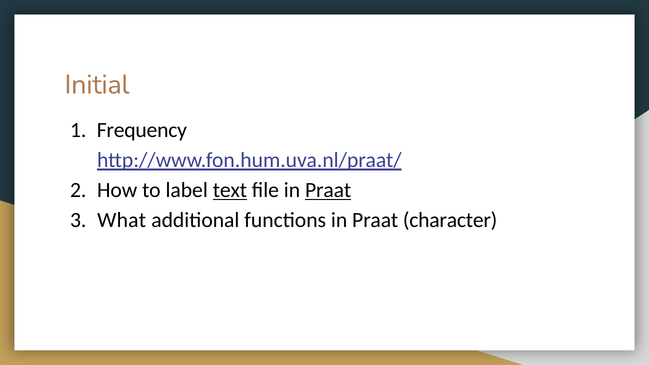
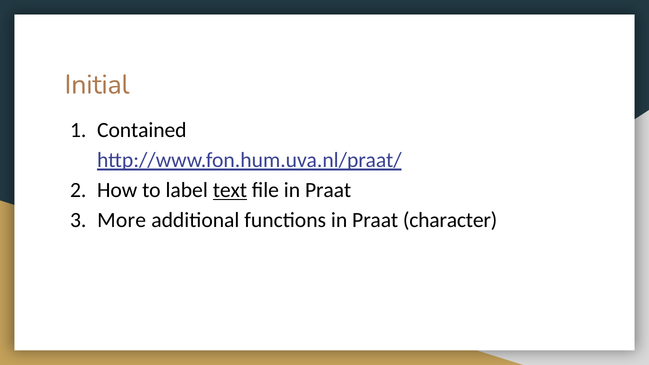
Frequency: Frequency -> Contained (142, 130)
Praat underline: present -> none (328, 190)
What: What -> More (122, 220)
